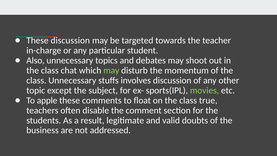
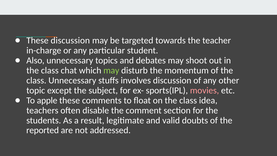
movies colour: light green -> pink (205, 90)
true: true -> idea (208, 100)
business: business -> reported (43, 130)
